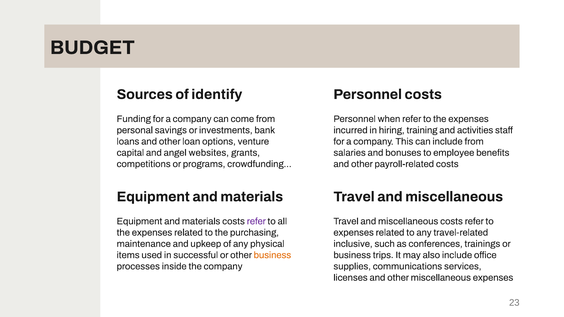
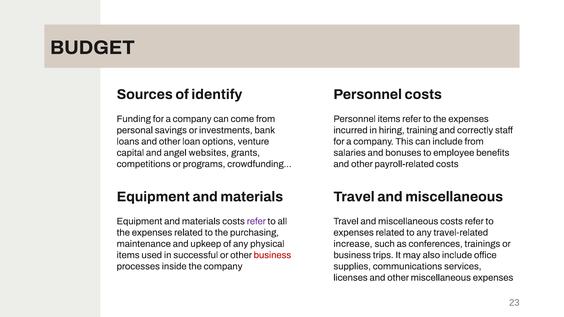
Personnel when: when -> items (389, 119)
activities: activities -> correctly (475, 130)
inclusive: inclusive -> increase (353, 244)
business colour: orange -> red (272, 255)
